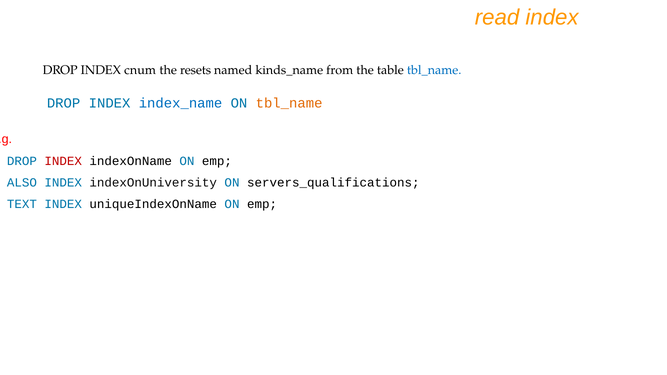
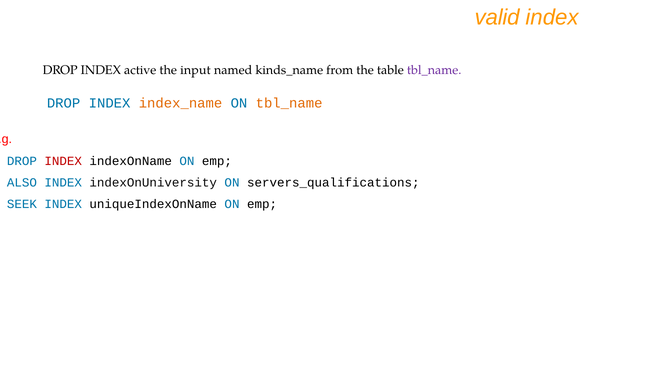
read: read -> valid (497, 17)
cnum: cnum -> active (140, 70)
resets: resets -> input (195, 70)
tbl_name colour: blue -> purple (434, 70)
index_name colour: blue -> orange (181, 103)
TEXT: TEXT -> SEEK (22, 204)
